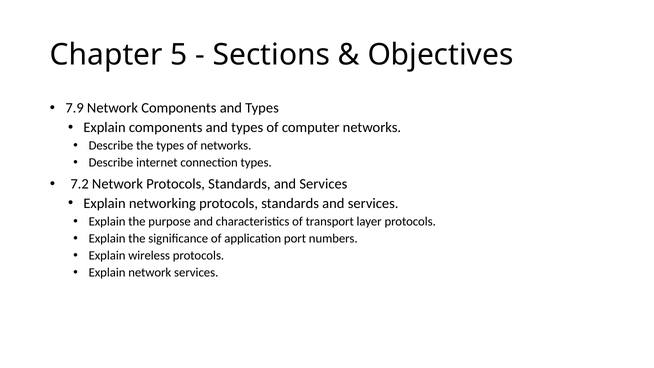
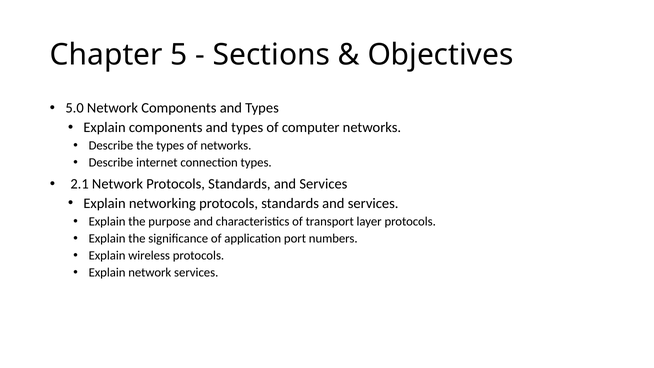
7.9: 7.9 -> 5.0 (75, 108)
7.2: 7.2 -> 2.1 (80, 184)
